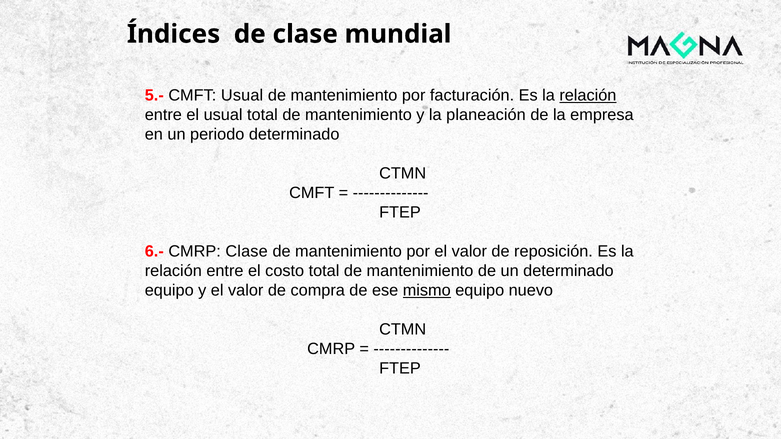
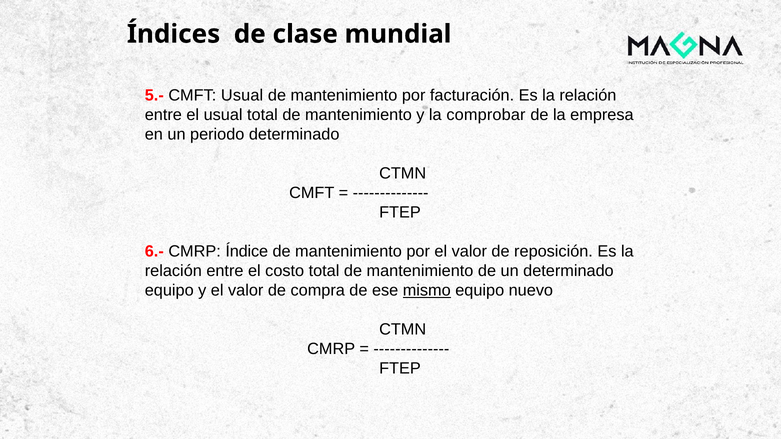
relación underline: present -> none (588, 95)
planeación: planeación -> comprobar (486, 115)
CMRP Clase: Clase -> Índice (247, 252)
